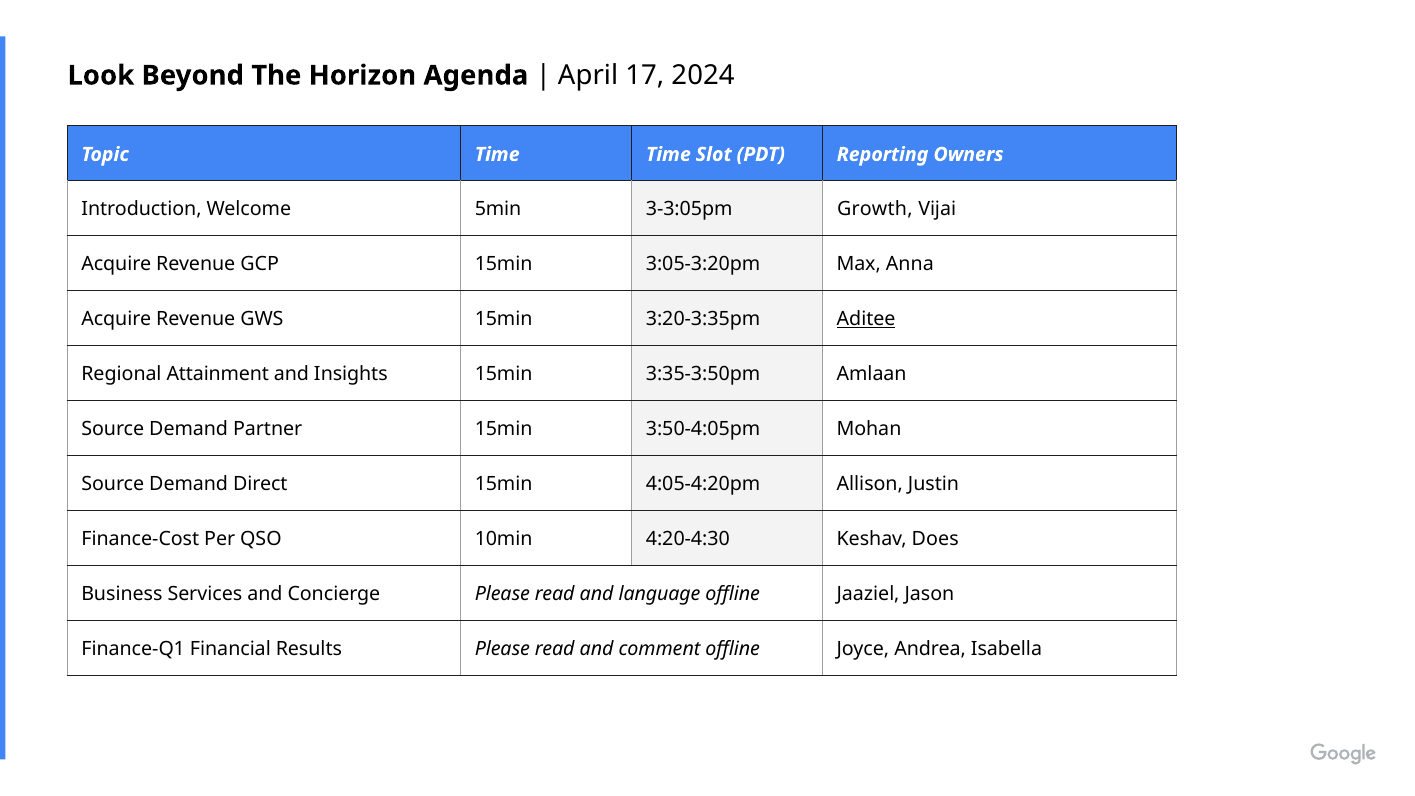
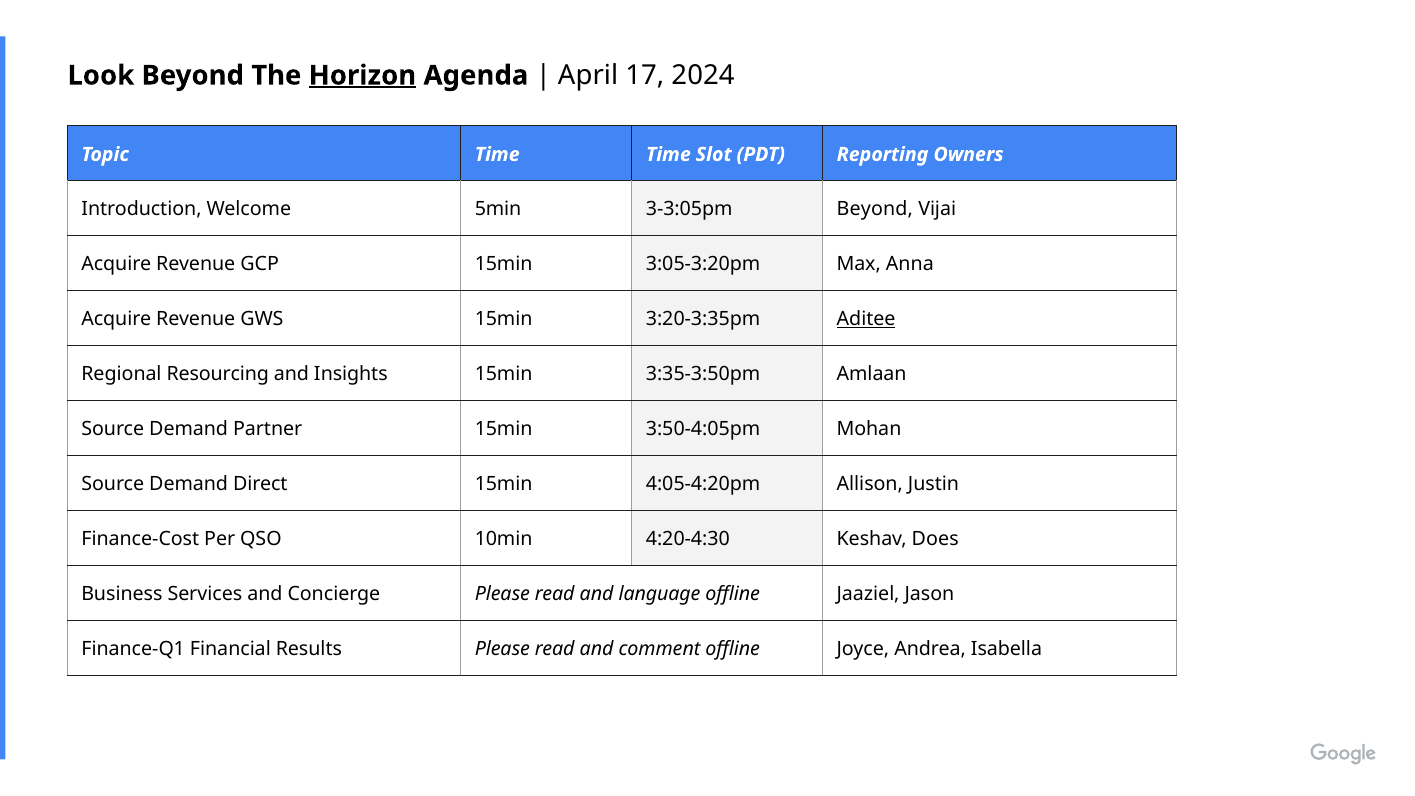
Horizon underline: none -> present (362, 75)
3-3:05pm Growth: Growth -> Beyond (875, 209)
Attainment: Attainment -> Resourcing (218, 374)
